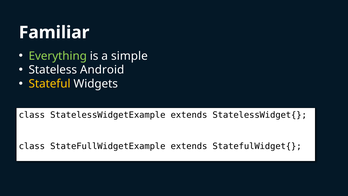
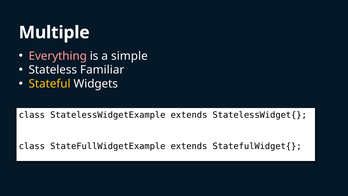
Familiar: Familiar -> Multiple (54, 32)
Everything colour: light green -> pink (58, 56)
Android: Android -> Familiar (102, 70)
